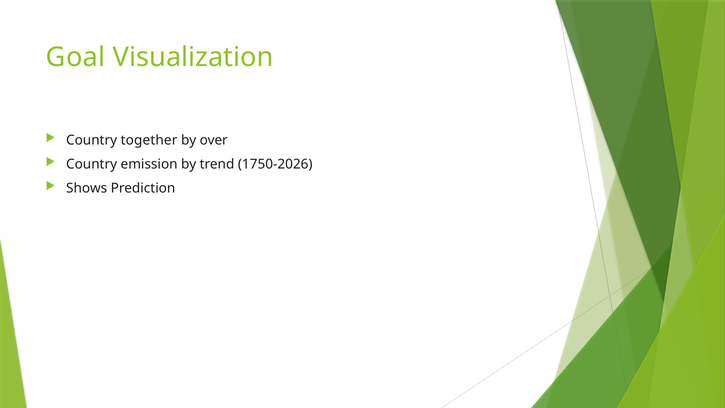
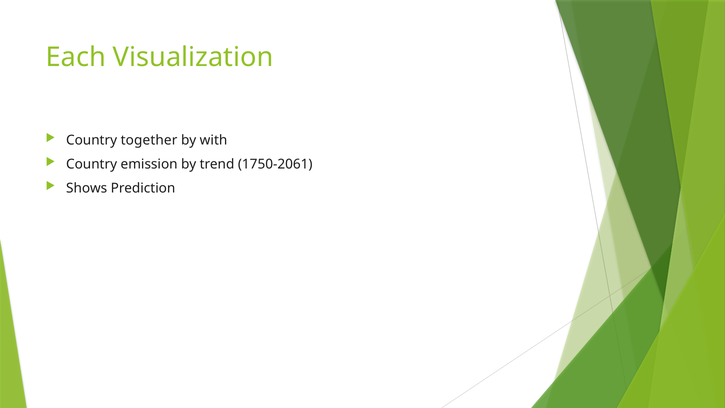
Goal: Goal -> Each (76, 57)
over: over -> with (214, 140)
1750-2026: 1750-2026 -> 1750-2061 (275, 164)
